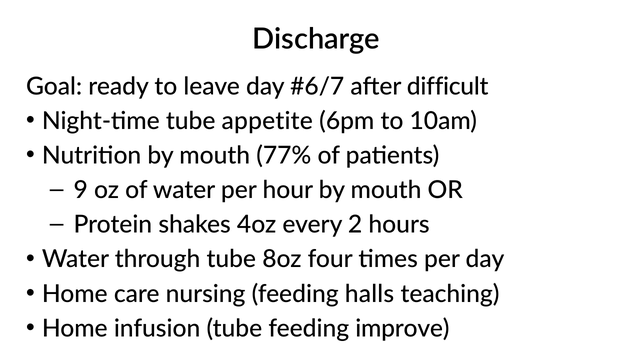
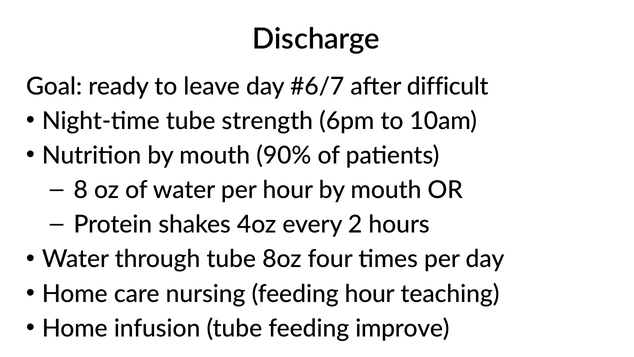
appetite: appetite -> strength (267, 121)
77%: 77% -> 90% (284, 155)
9: 9 -> 8 (81, 190)
feeding halls: halls -> hour (370, 294)
